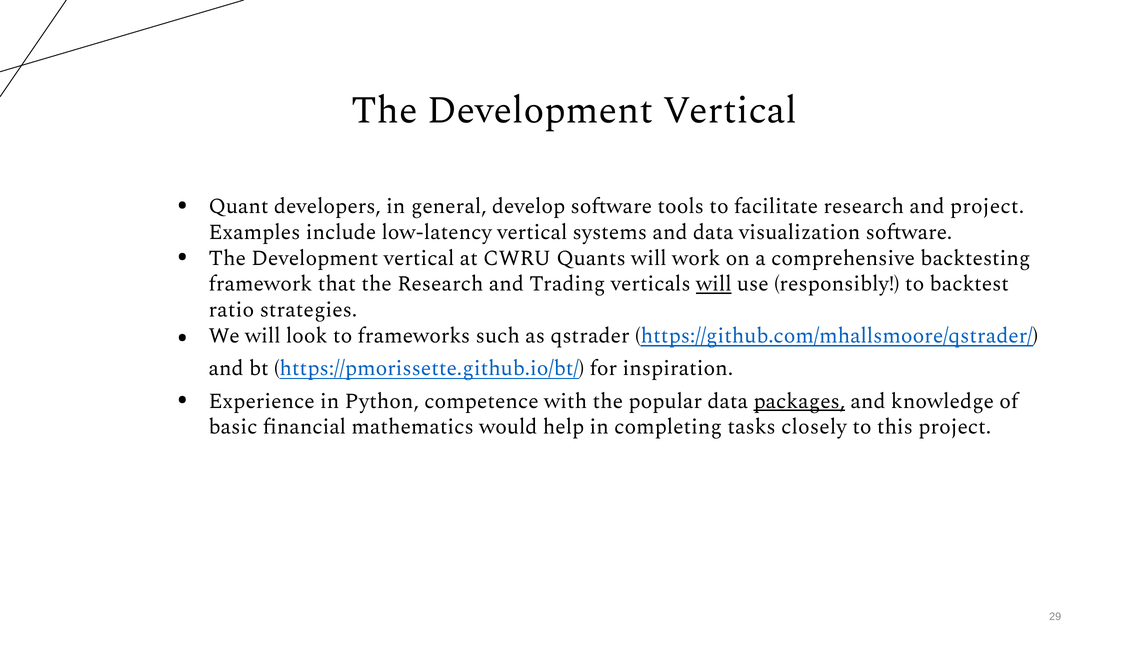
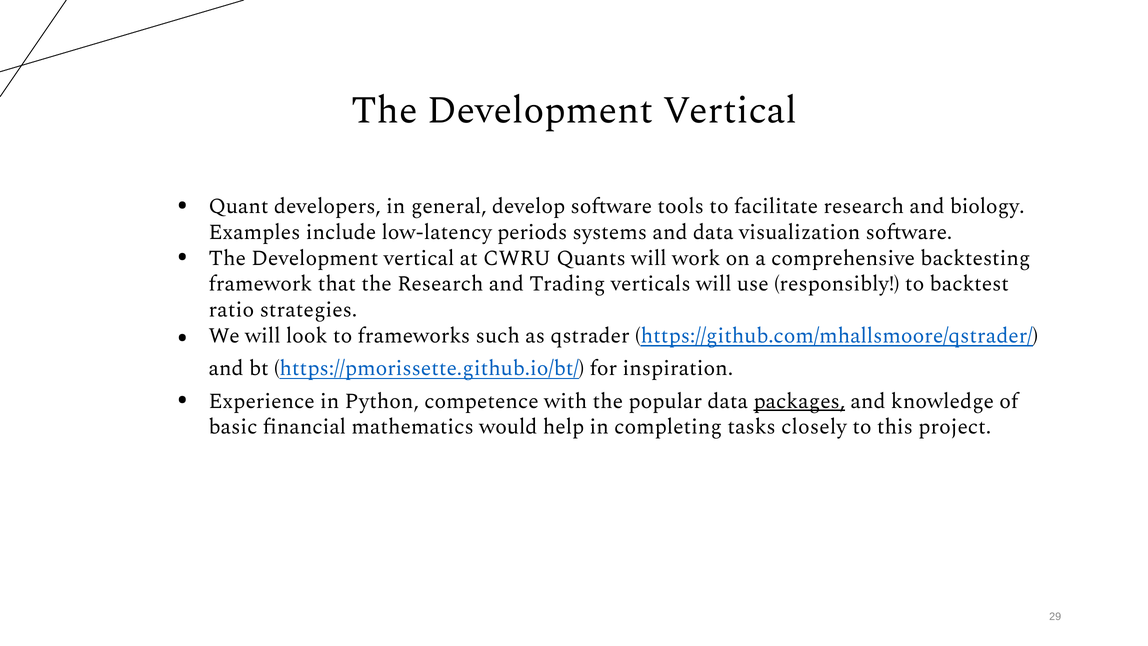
and project: project -> biology (987, 206)
low-latency vertical: vertical -> periods (532, 232)
will underline: present -> none (714, 284)
